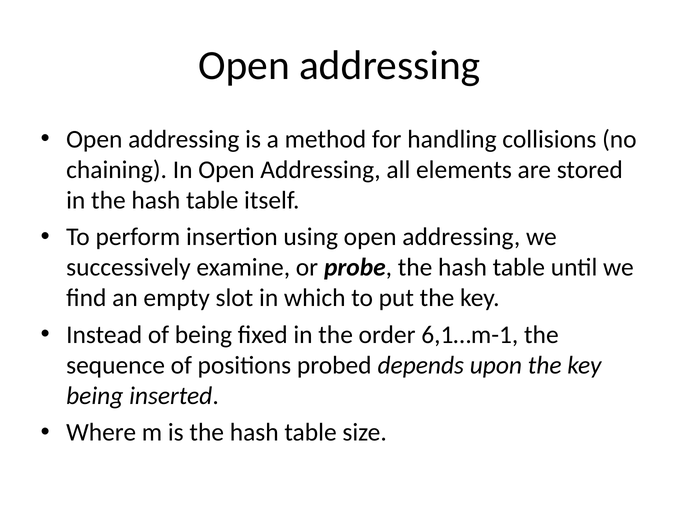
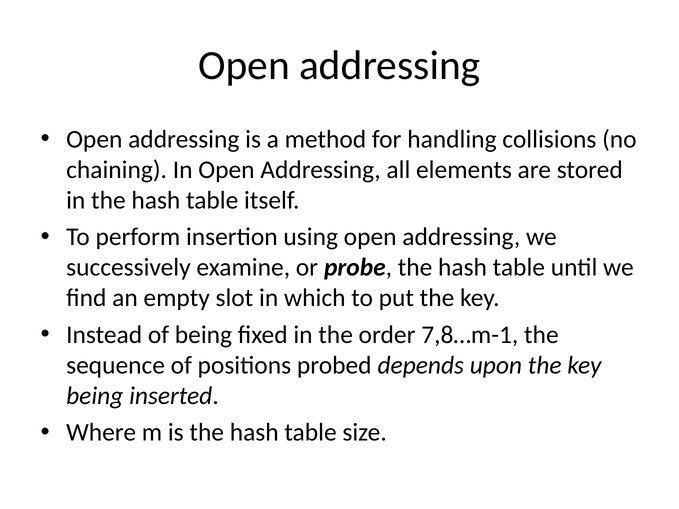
6,1…m-1: 6,1…m-1 -> 7,8…m-1 (470, 335)
